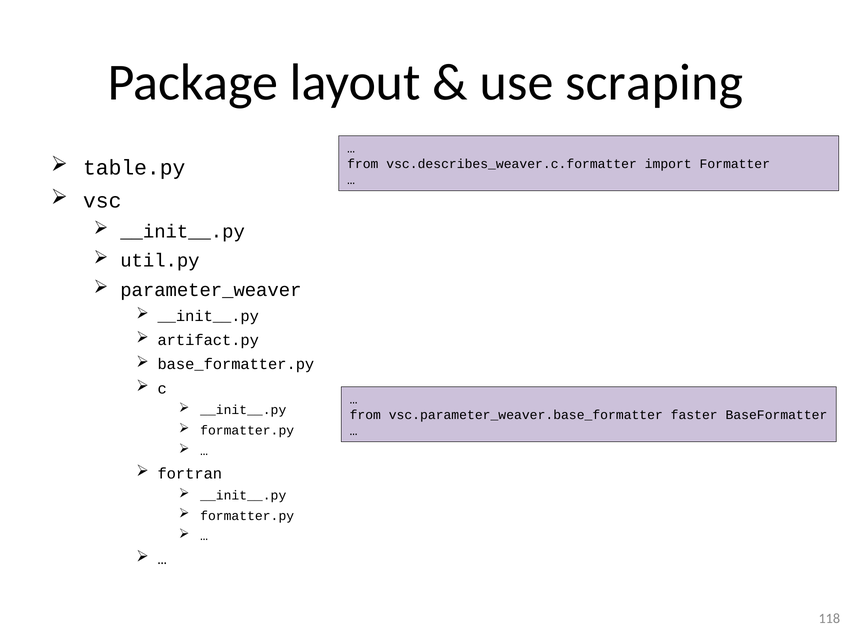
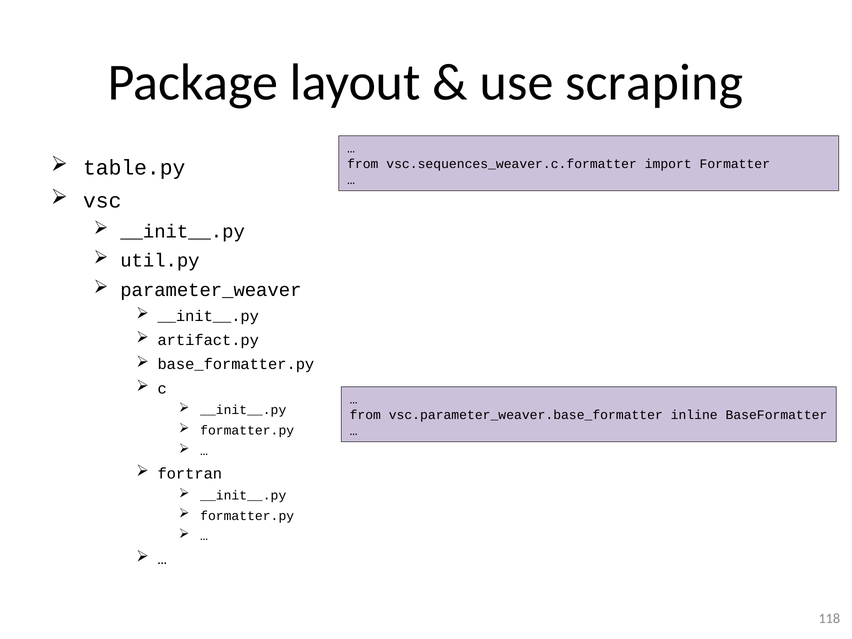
vsc.describes_weaver.c.formatter: vsc.describes_weaver.c.formatter -> vsc.sequences_weaver.c.formatter (512, 164)
faster: faster -> inline (694, 415)
